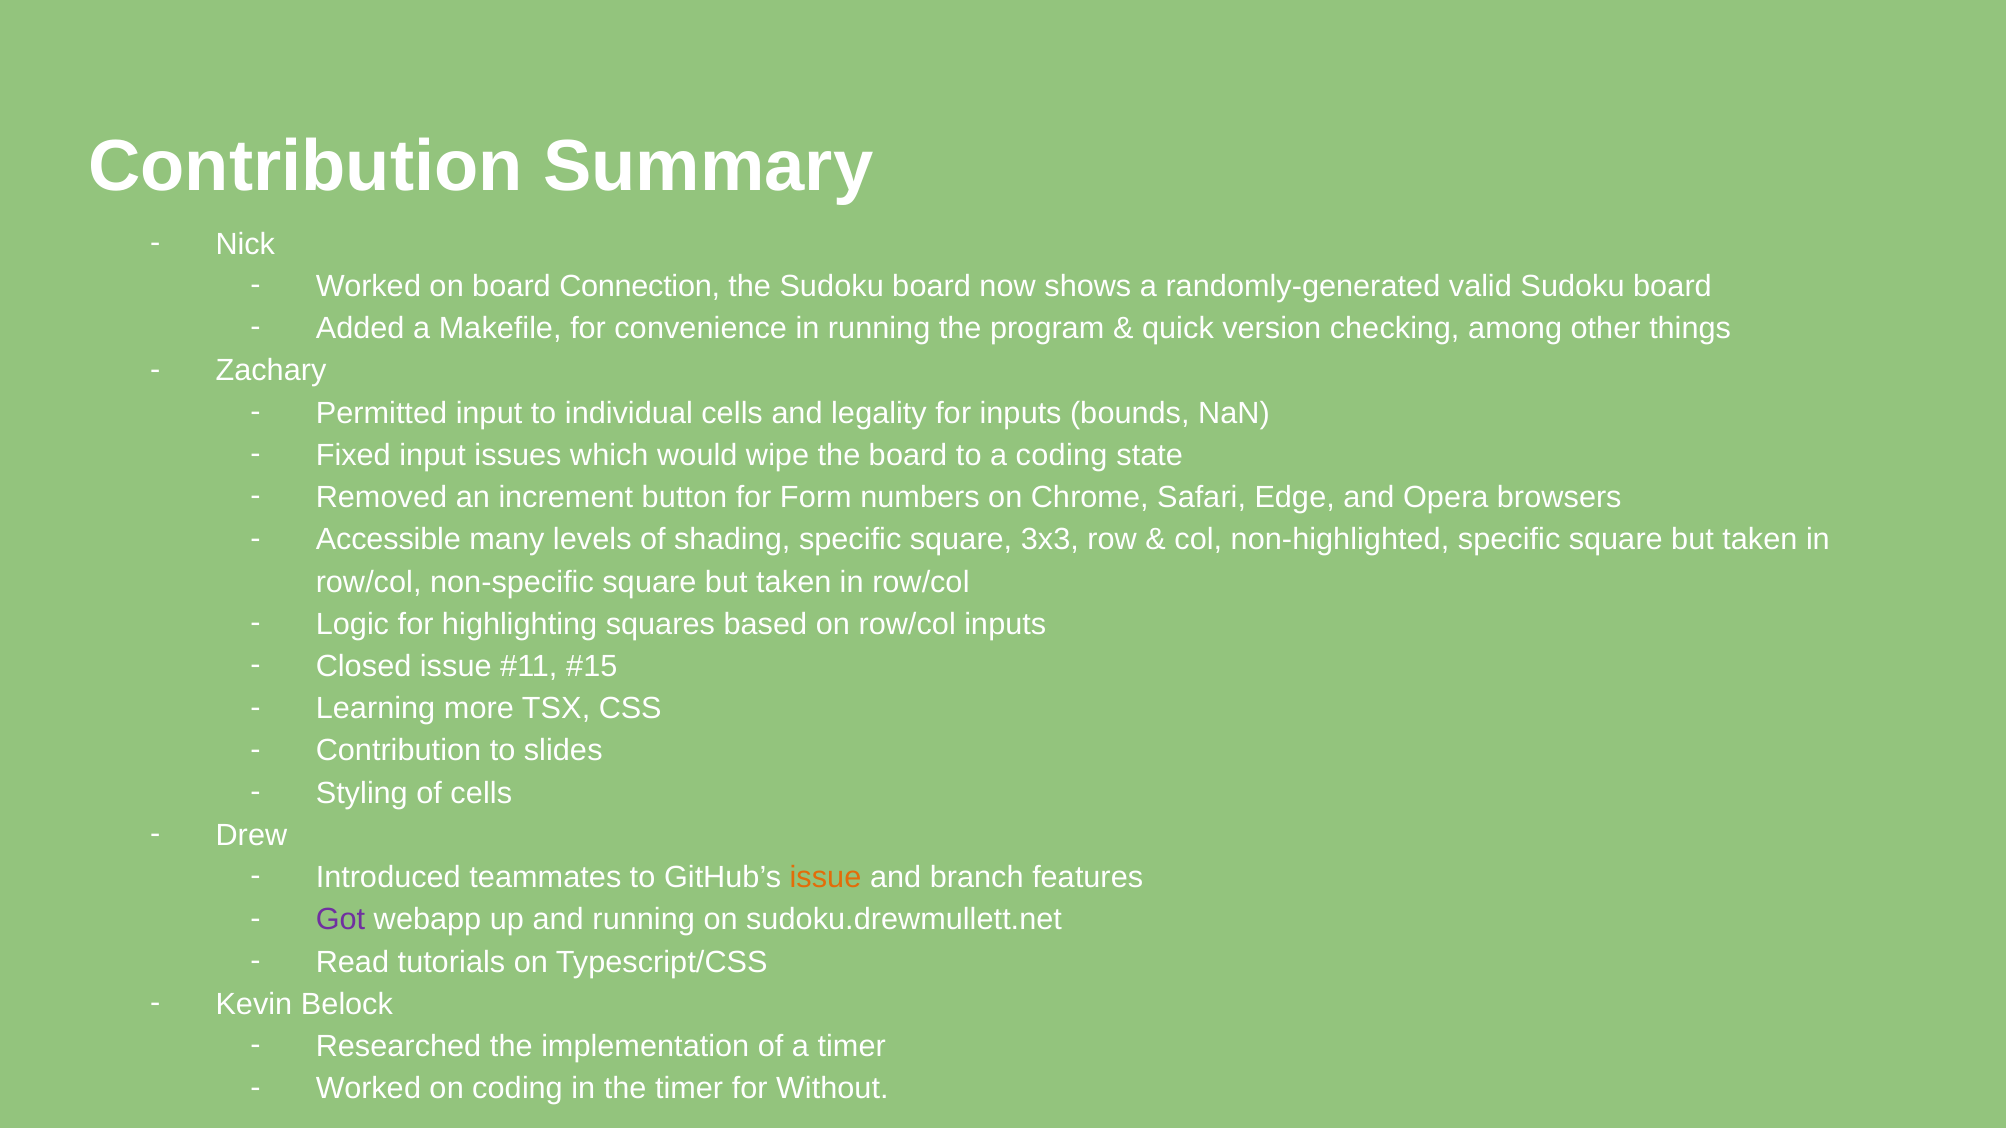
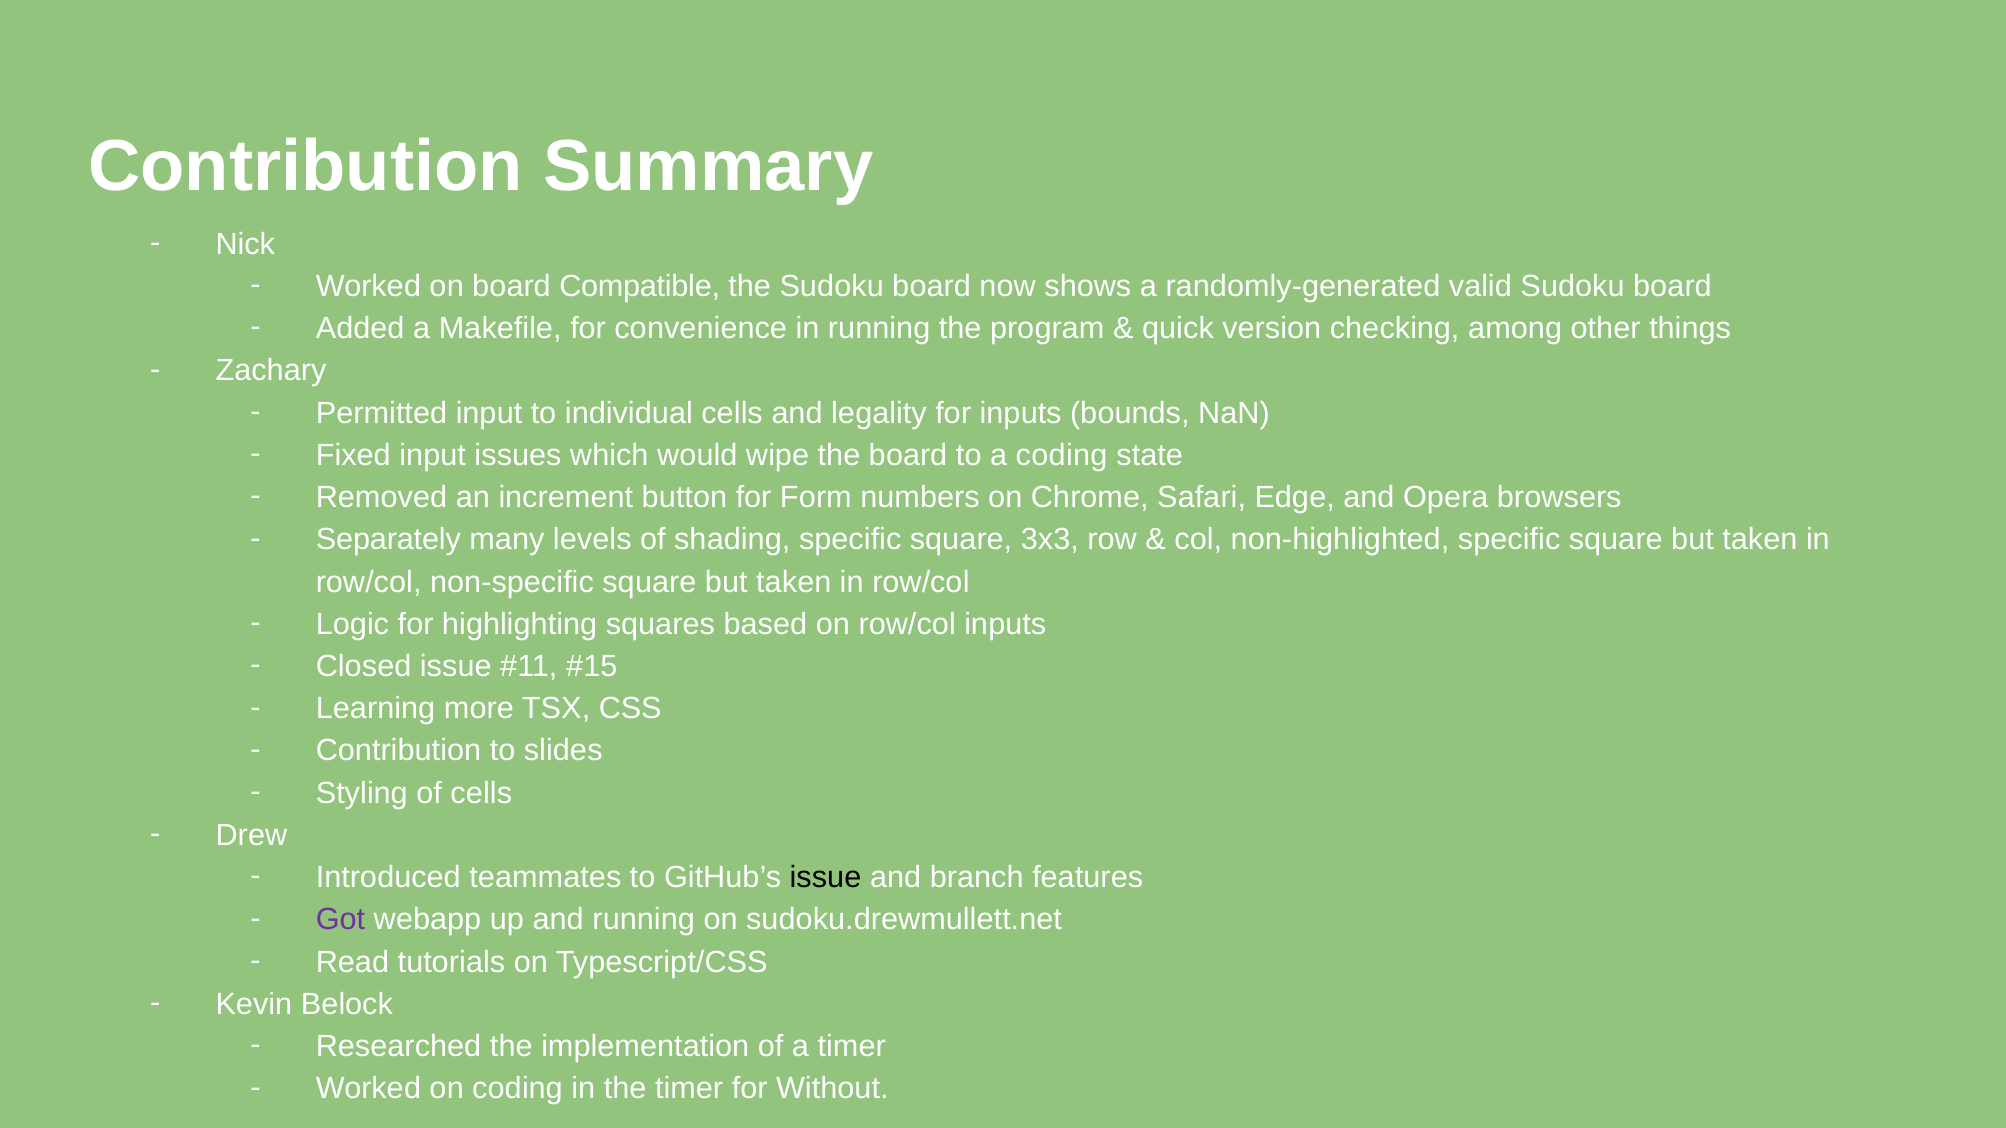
Connection: Connection -> Compatible (640, 286)
Accessible: Accessible -> Separately (388, 540)
issue colour: orange -> black (825, 878)
